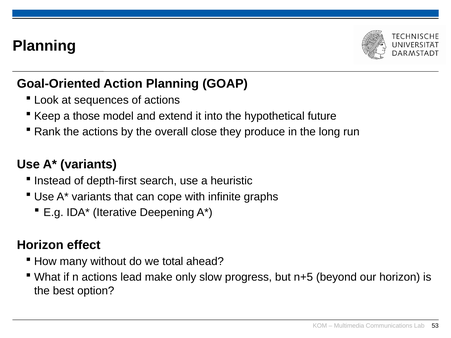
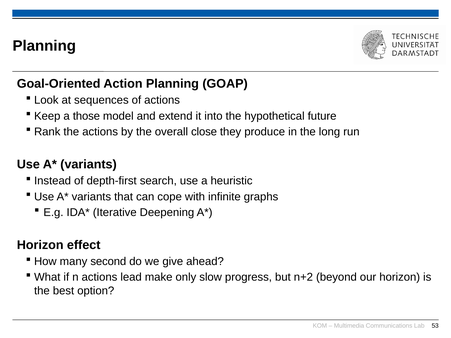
without: without -> second (108, 262)
total: total -> give (173, 262)
n+5: n+5 -> n+2 (303, 277)
